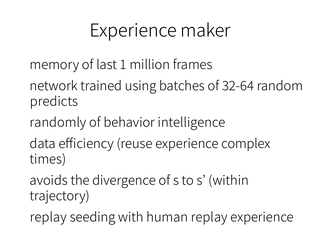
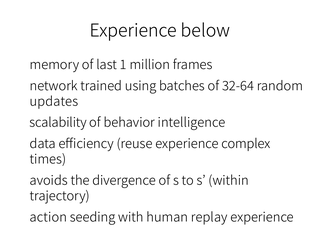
maker: maker -> below (205, 31)
predicts: predicts -> updates (54, 101)
randomly: randomly -> scalability (58, 123)
replay: replay -> action (48, 217)
